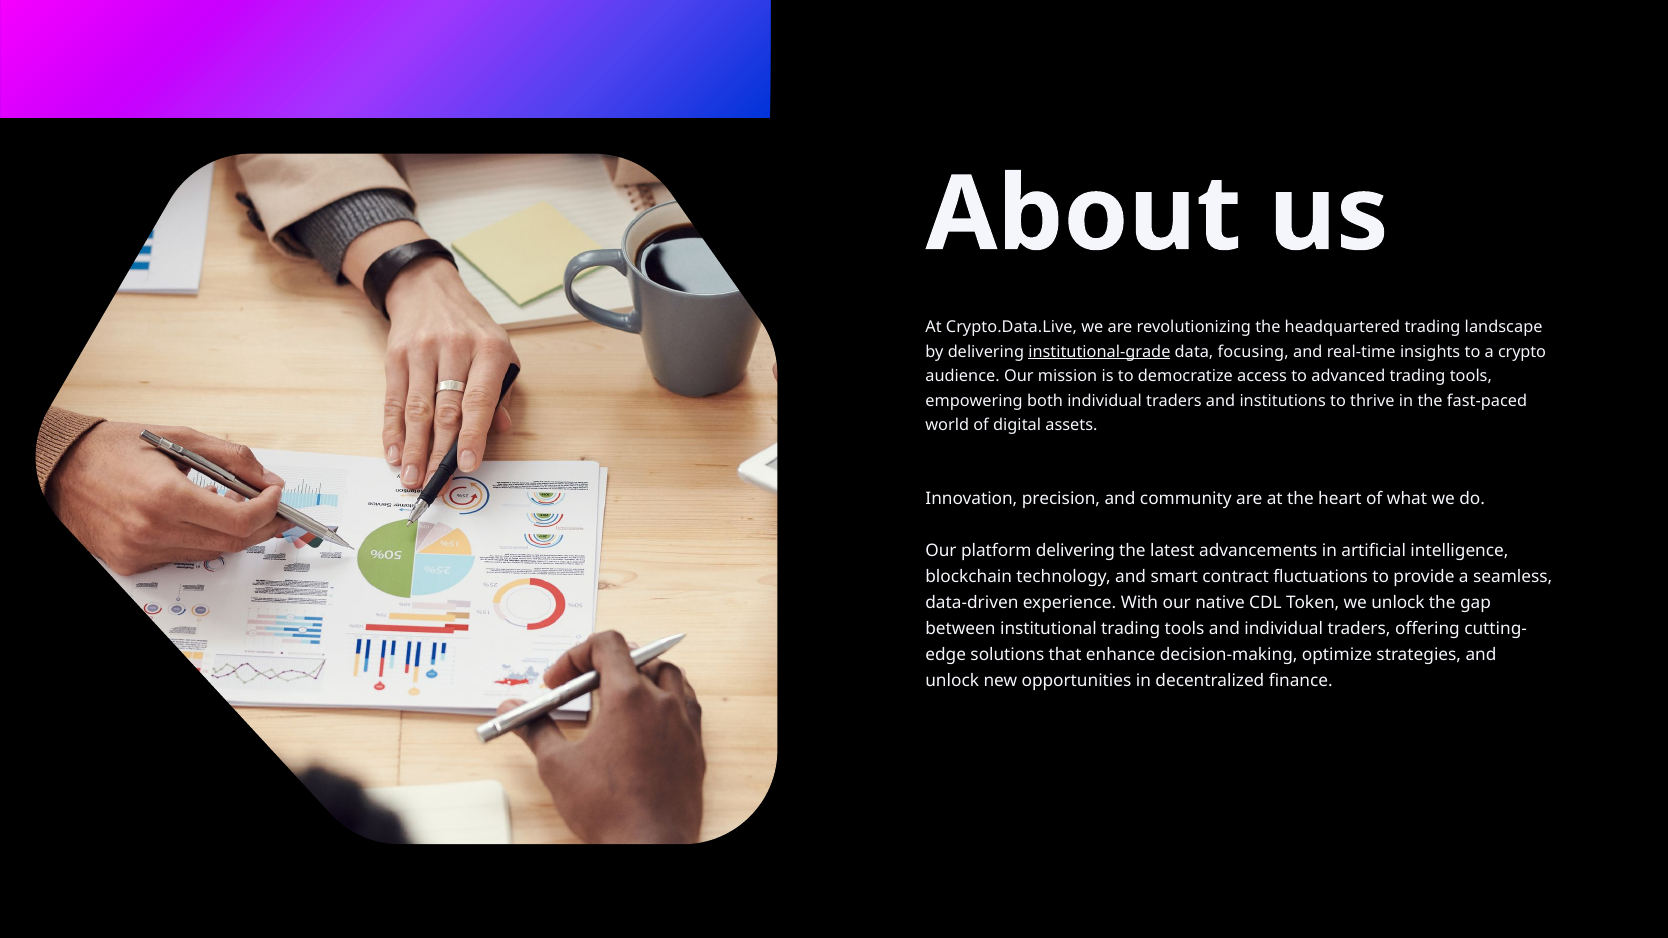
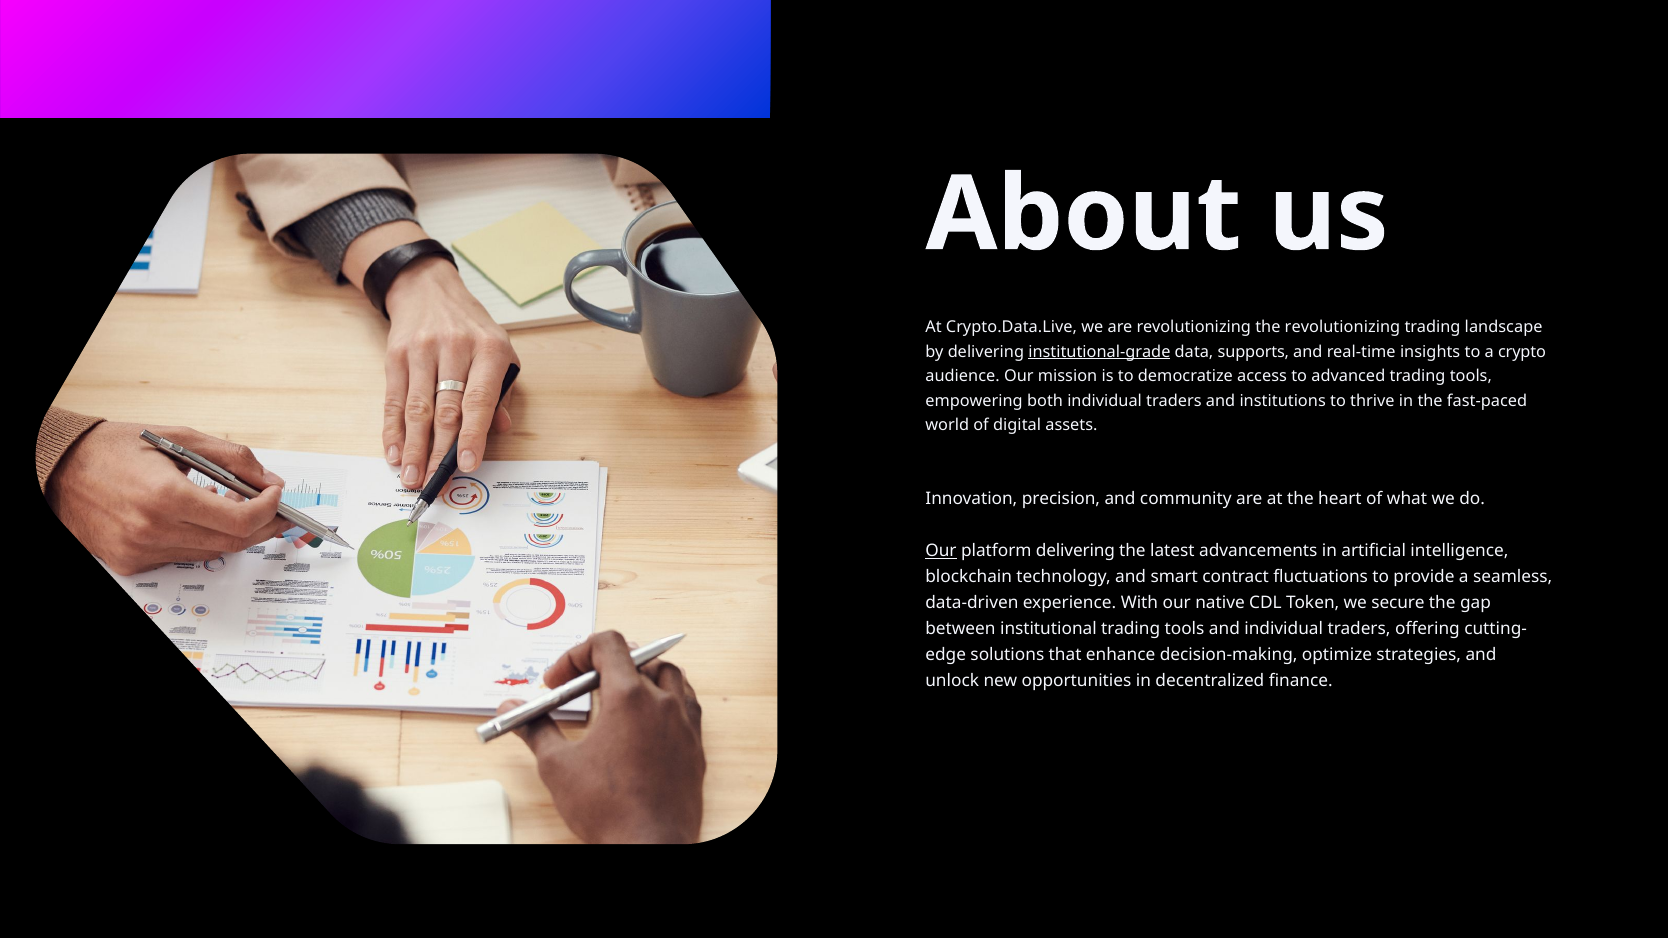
the headquartered: headquartered -> revolutionizing (1342, 327)
focusing: focusing -> supports (1253, 352)
Our underline: none -> present (941, 551)
we unlock: unlock -> secure (1398, 603)
